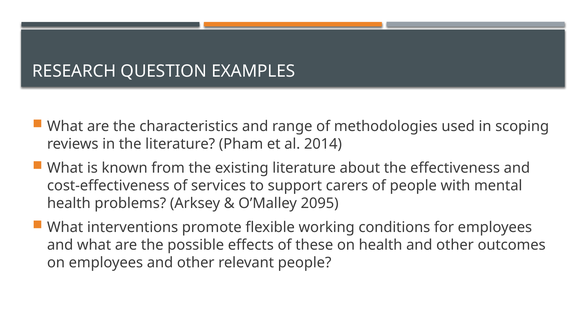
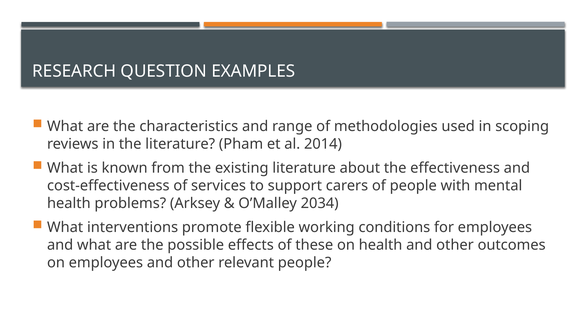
2095: 2095 -> 2034 (320, 203)
